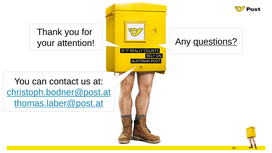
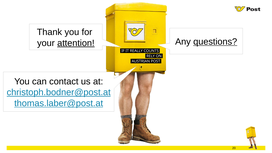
attention underline: none -> present (76, 43)
